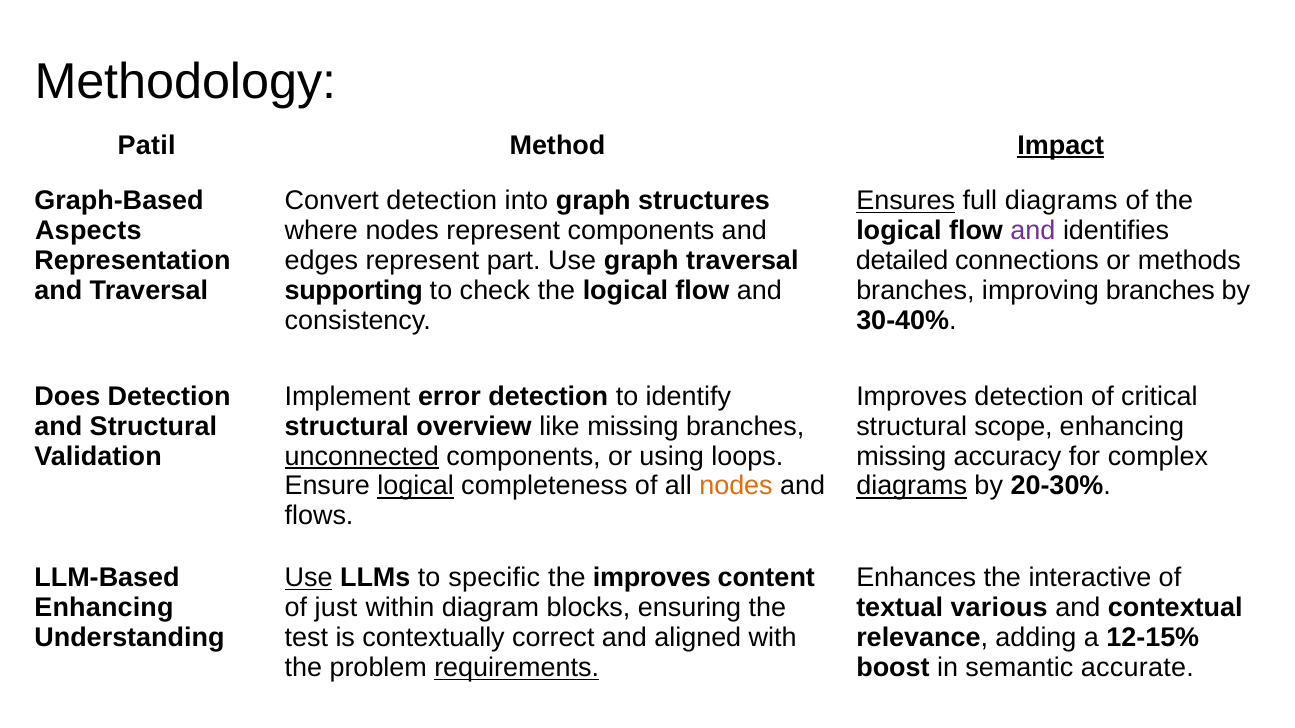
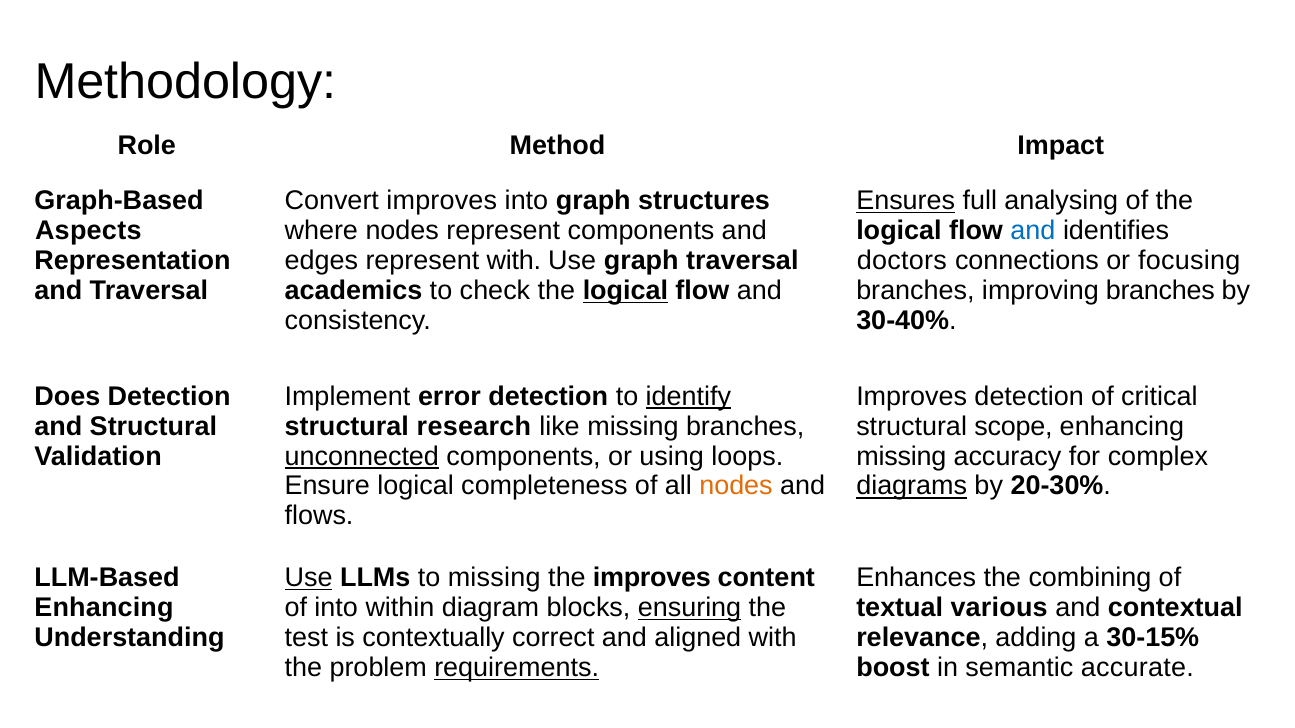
Patil: Patil -> Role (147, 145)
Impact underline: present -> none (1061, 145)
Convert detection: detection -> improves (442, 201)
full diagrams: diagrams -> analysing (1061, 201)
and colour: purple -> blue (1033, 231)
represent part: part -> with (514, 261)
detailed: detailed -> doctors (902, 261)
methods: methods -> focusing (1189, 261)
supporting: supporting -> academics (354, 291)
logical underline: none -> present (625, 291)
identify underline: none -> present (688, 396)
overview: overview -> research (474, 426)
logical underline: present -> none (416, 486)
to specific: specific -> missing (494, 578)
interactive: interactive -> combining (1090, 578)
of just: just -> into (336, 608)
ensuring underline: none -> present (690, 608)
12-15%: 12-15% -> 30-15% (1153, 638)
